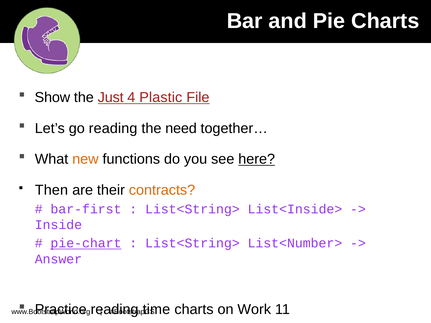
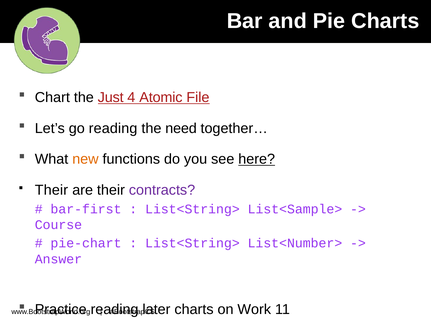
Show: Show -> Chart (52, 98)
Plastic: Plastic -> Atomic (161, 98)
Then: Then -> Their (51, 190)
contracts colour: orange -> purple (162, 190)
List<Inside>: List<Inside> -> List<Sample> (295, 209)
Inside: Inside -> Course (58, 225)
pie-chart underline: present -> none (86, 243)
time: time -> later (156, 310)
